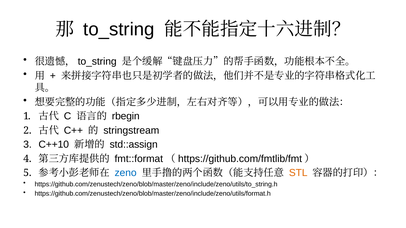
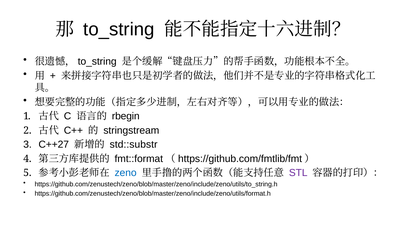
C++10: C++10 -> C++27 (54, 145)
std::assign: std::assign -> std::substr (134, 145)
STL colour: orange -> purple (298, 173)
